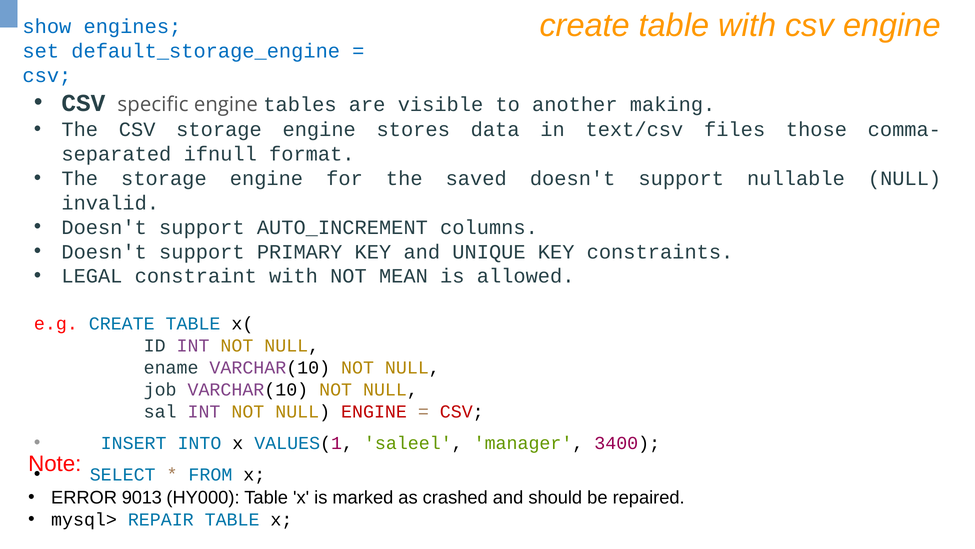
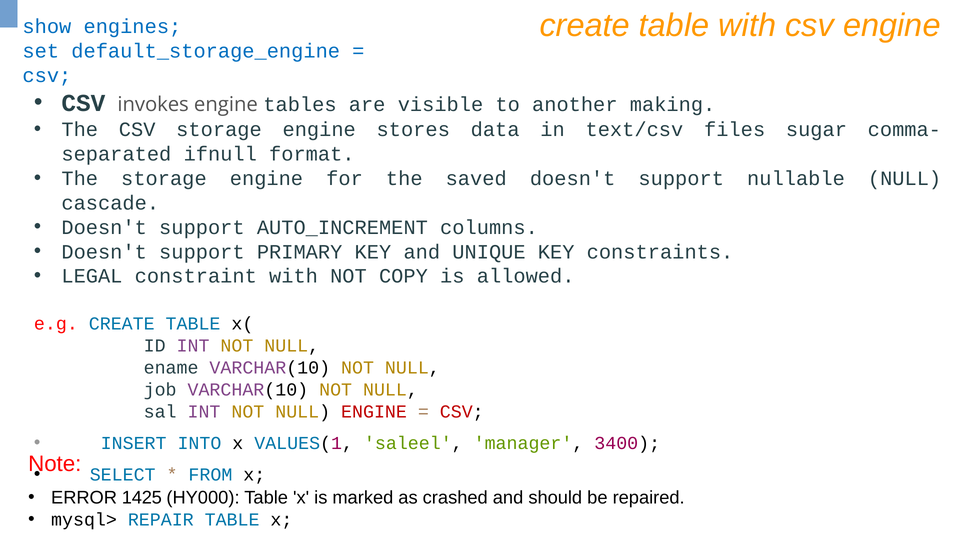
specific: specific -> invokes (153, 104)
those: those -> sugar (816, 130)
invalid: invalid -> cascade (110, 203)
MEAN: MEAN -> COPY (403, 276)
9013: 9013 -> 1425 (142, 497)
